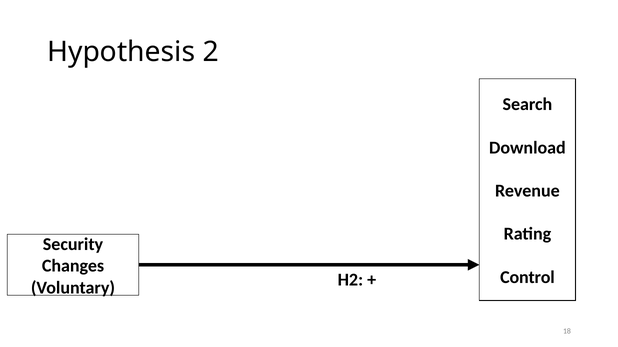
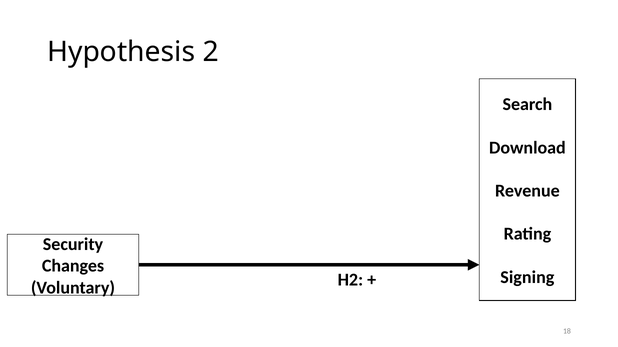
Control: Control -> Signing (527, 278)
